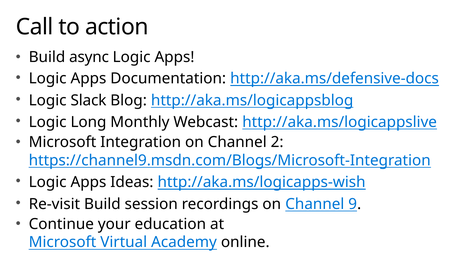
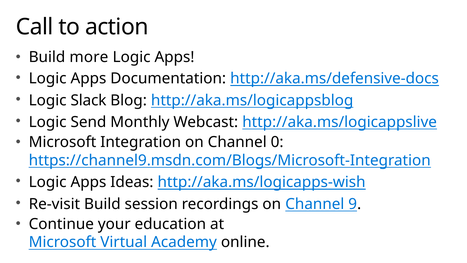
async: async -> more (89, 57)
Long: Long -> Send (88, 122)
2: 2 -> 0 (277, 142)
